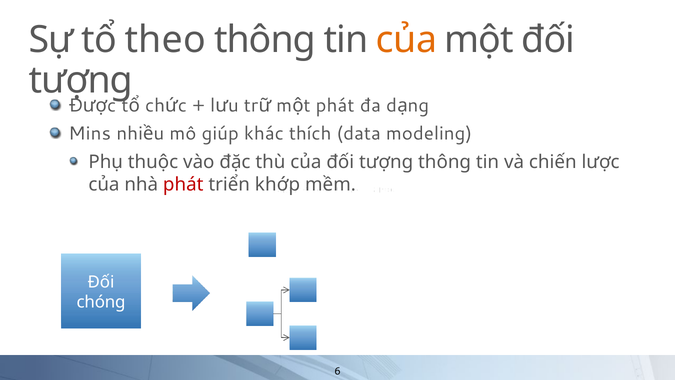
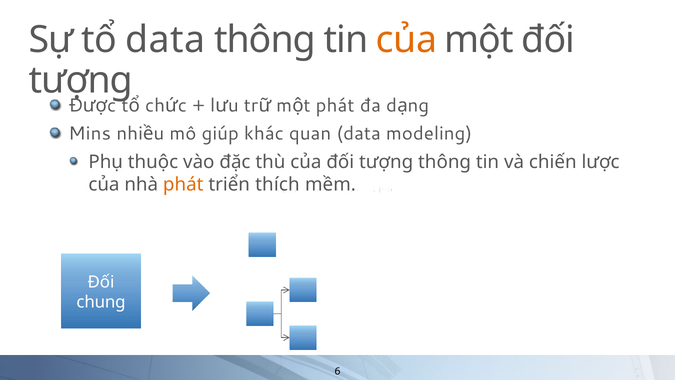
tổ theo: theo -> data (165, 40)
thích: thích -> quan (310, 134)
phát colour: red -> orange (183, 184)
khớp: khớp -> thích (277, 184)
chóng: chóng -> chung (101, 302)
